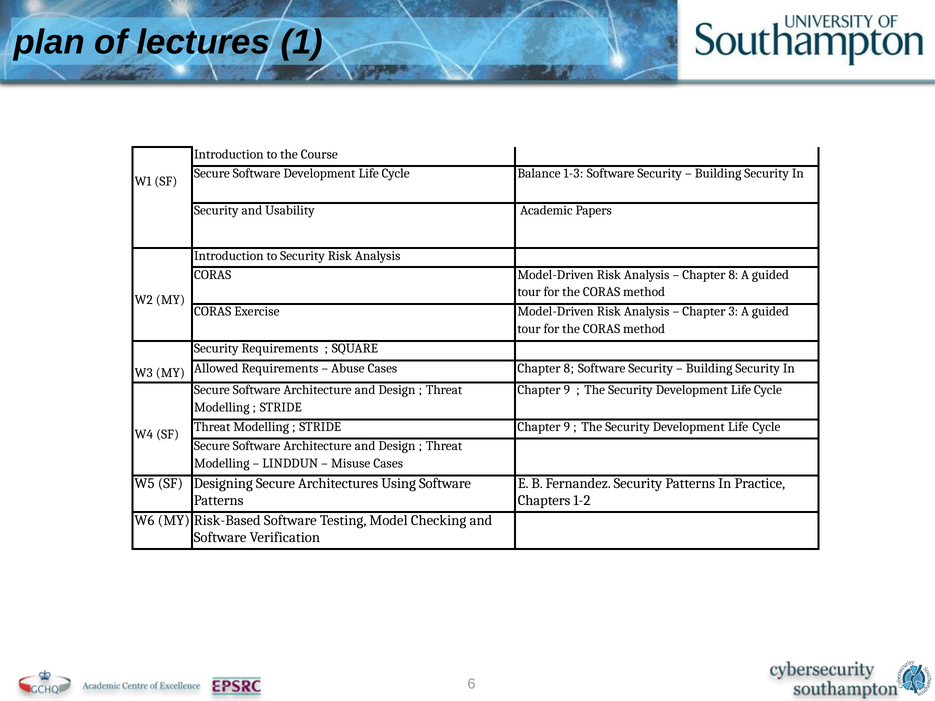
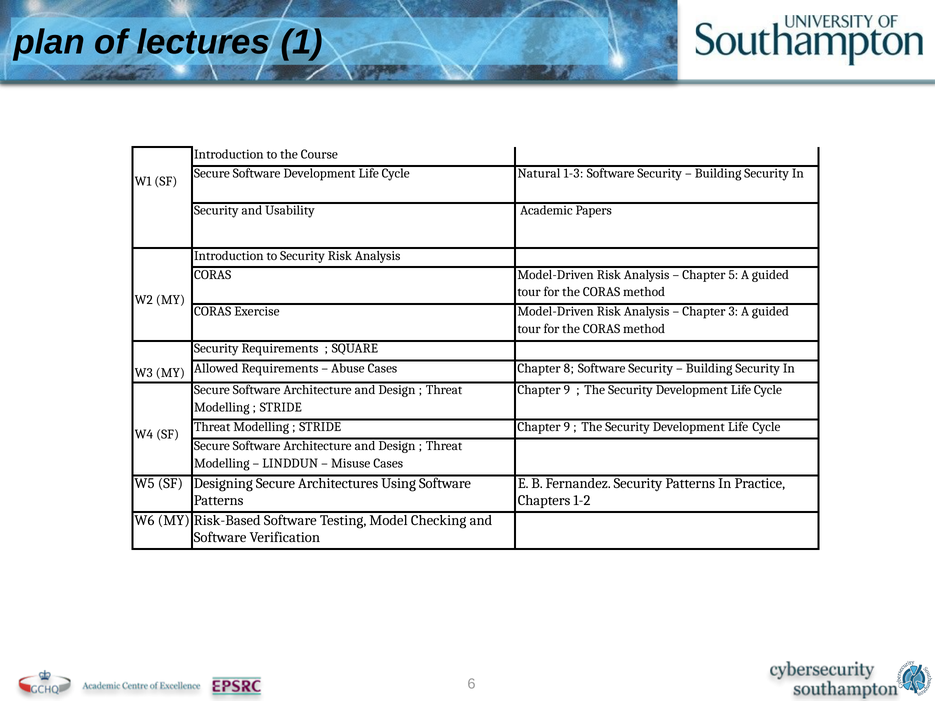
Balance: Balance -> Natural (539, 173)
8: 8 -> 5 (733, 275)
